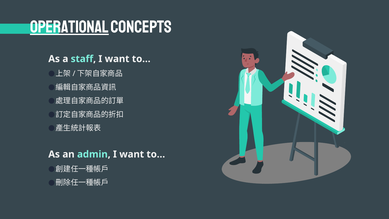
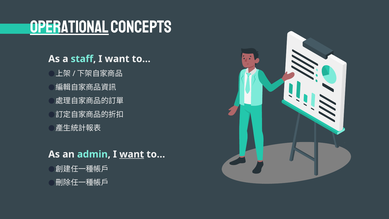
want underline: none -> present (132, 154)
